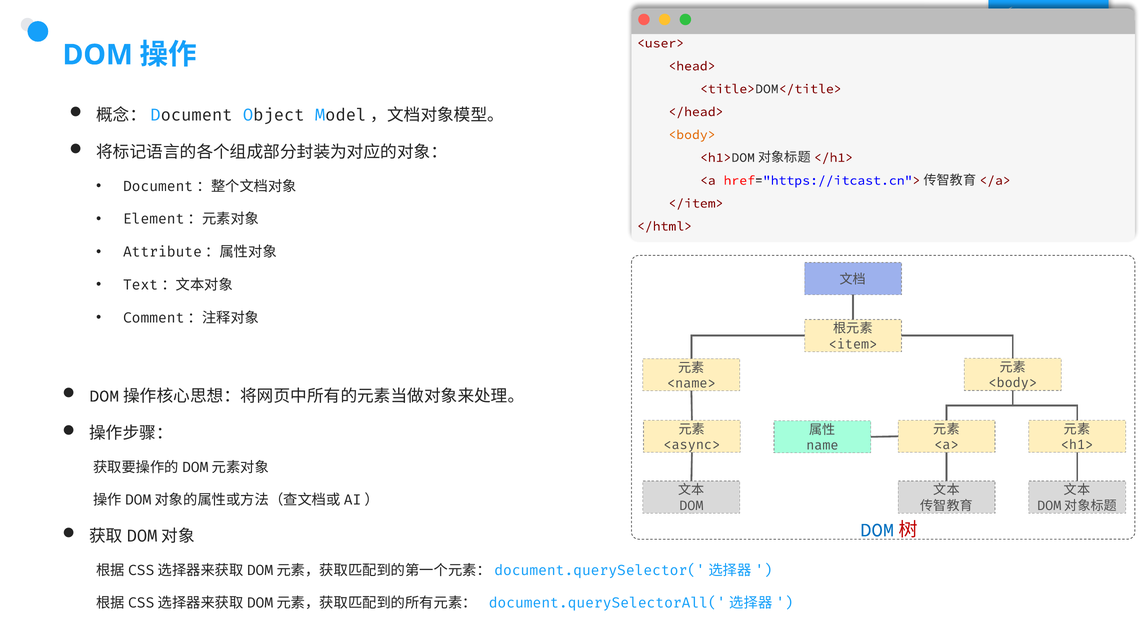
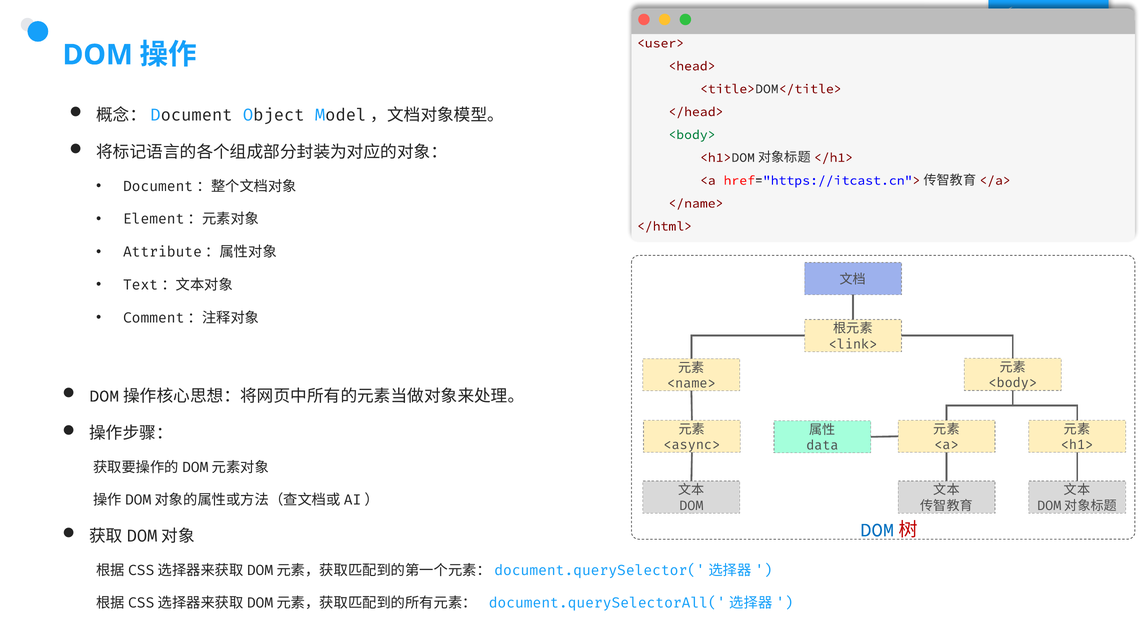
<body> colour: orange -> green (692, 135)
</item>: </item> -> </name> (696, 203)
<item>: <item> -> <link> (853, 344)
name: name -> data (822, 446)
